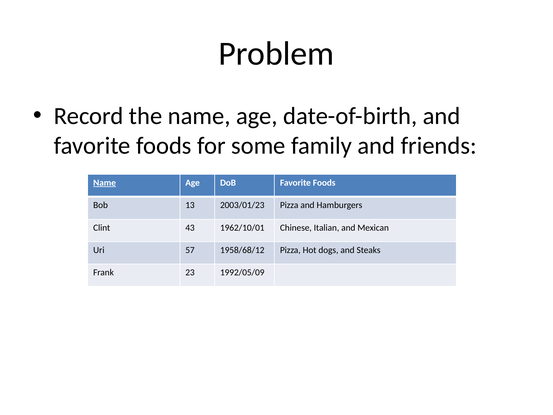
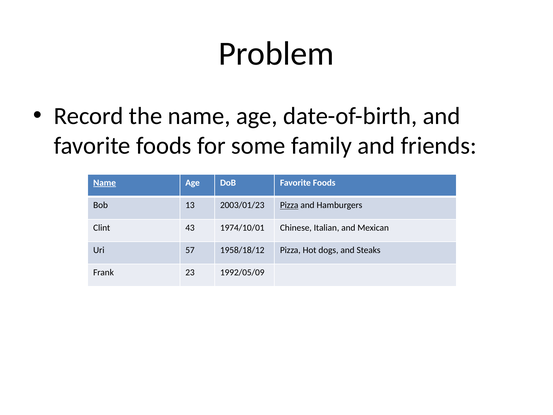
Pizza underline: none -> present (289, 205)
1962/10/01: 1962/10/01 -> 1974/10/01 (242, 228)
1958/68/12: 1958/68/12 -> 1958/18/12 (242, 250)
